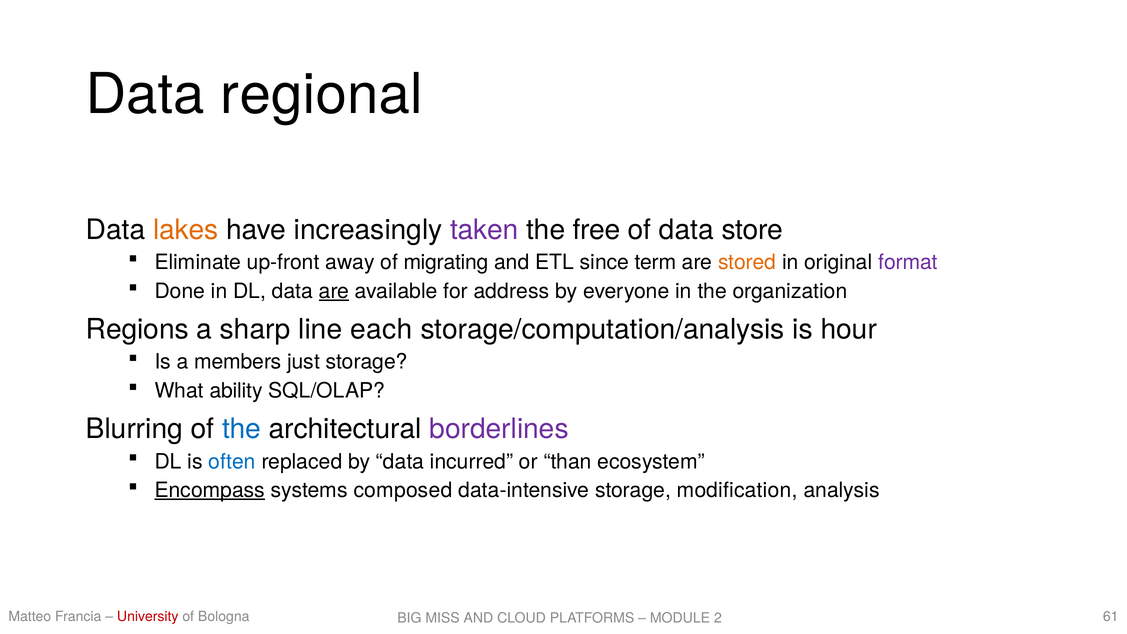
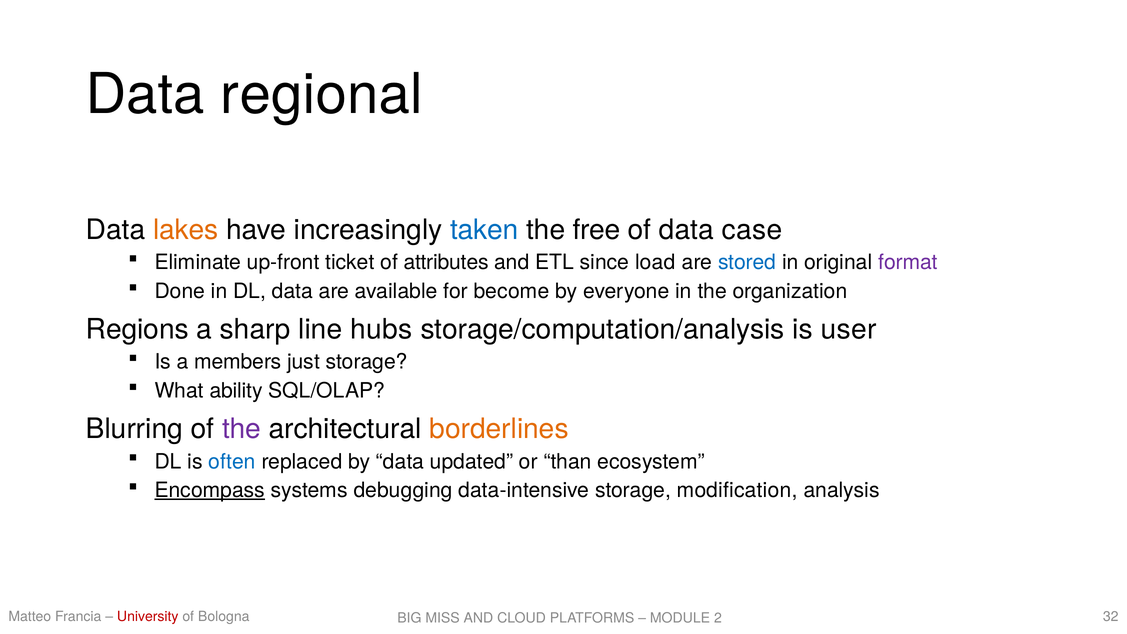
taken colour: purple -> blue (484, 230)
store: store -> case (752, 230)
away: away -> ticket (350, 262)
migrating: migrating -> attributes (446, 262)
term: term -> load (655, 262)
stored colour: orange -> blue (747, 262)
are underline: present -> none (334, 291)
address: address -> become (512, 291)
each: each -> hubs (381, 329)
hour: hour -> user (849, 329)
the colour: blue -> purple (242, 429)
borderlines colour: purple -> orange (499, 429)
incurred: incurred -> updated (472, 462)
composed: composed -> debugging (403, 490)
61: 61 -> 32 (1111, 616)
